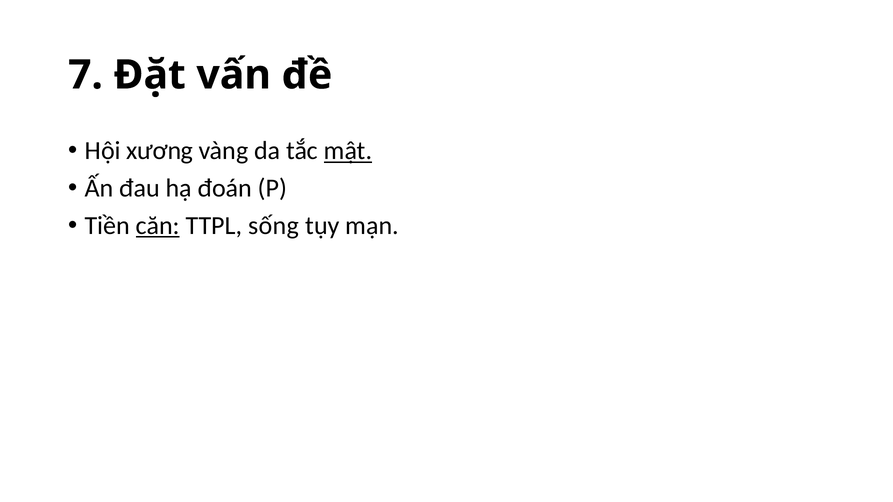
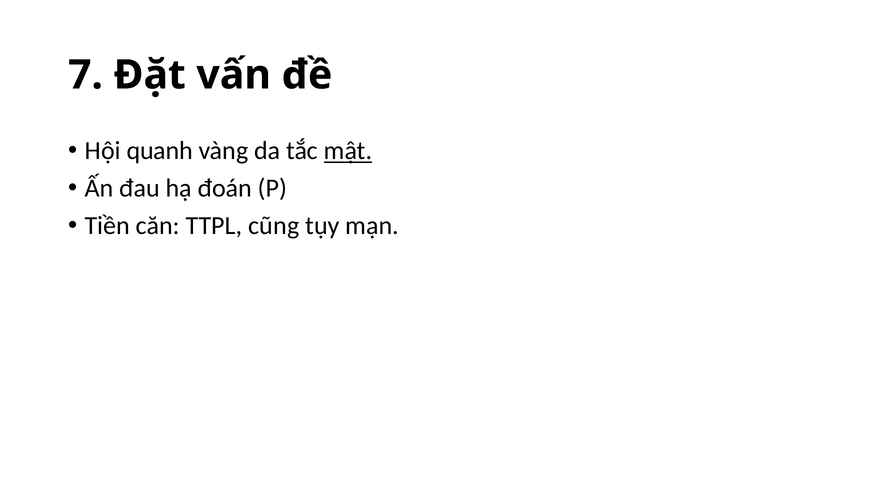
xương: xương -> quanh (160, 151)
căn underline: present -> none (158, 226)
sống: sống -> cũng (274, 226)
